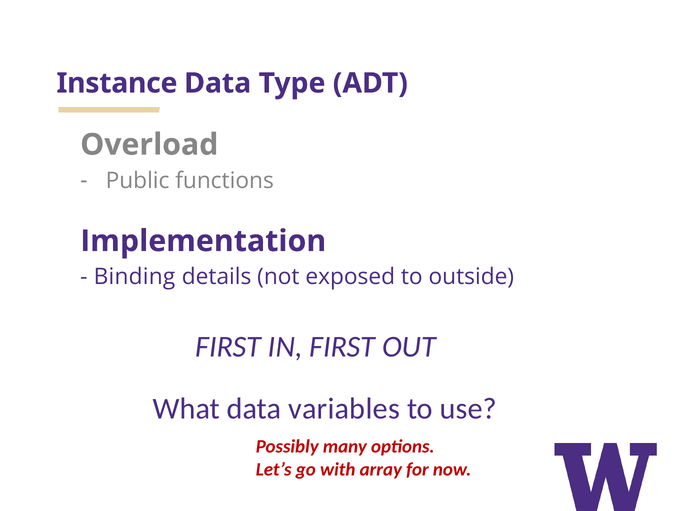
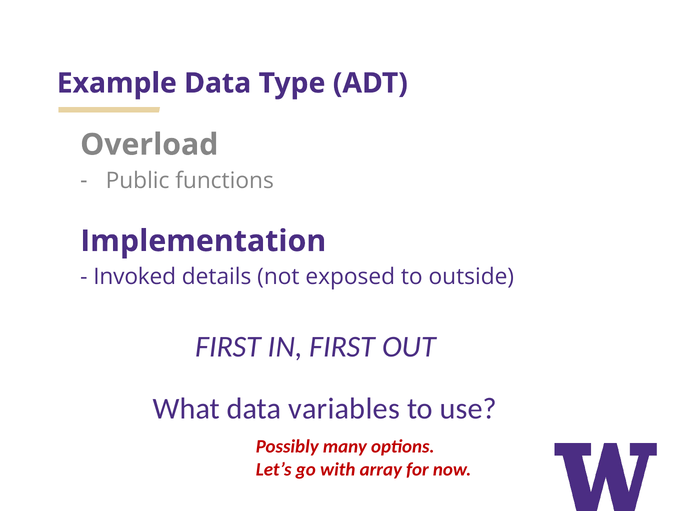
Instance: Instance -> Example (117, 83)
Binding: Binding -> Invoked (135, 277)
